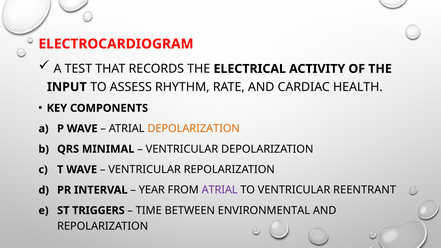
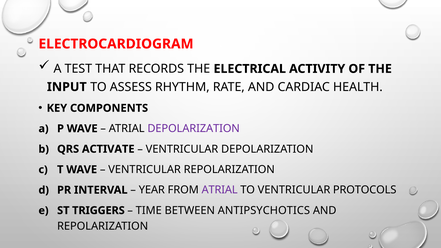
DEPOLARIZATION colour: orange -> purple (194, 129)
MINIMAL: MINIMAL -> ACTIVATE (108, 149)
REENTRANT: REENTRANT -> PROTOCOLS (365, 190)
ENVIRONMENTAL: ENVIRONMENTAL -> ANTIPSYCHOTICS (264, 211)
